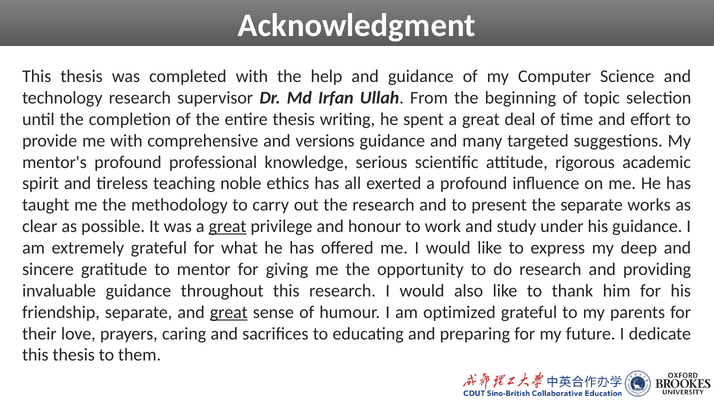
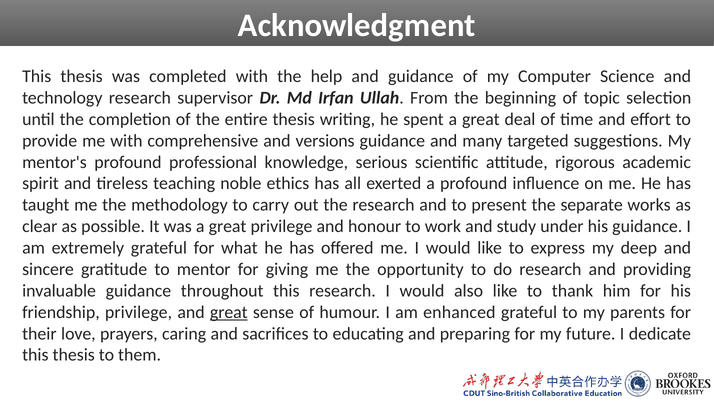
great underline: present -> none (228, 226)
friendship separate: separate -> privilege (139, 312)
optimized: optimized -> enhanced (459, 312)
